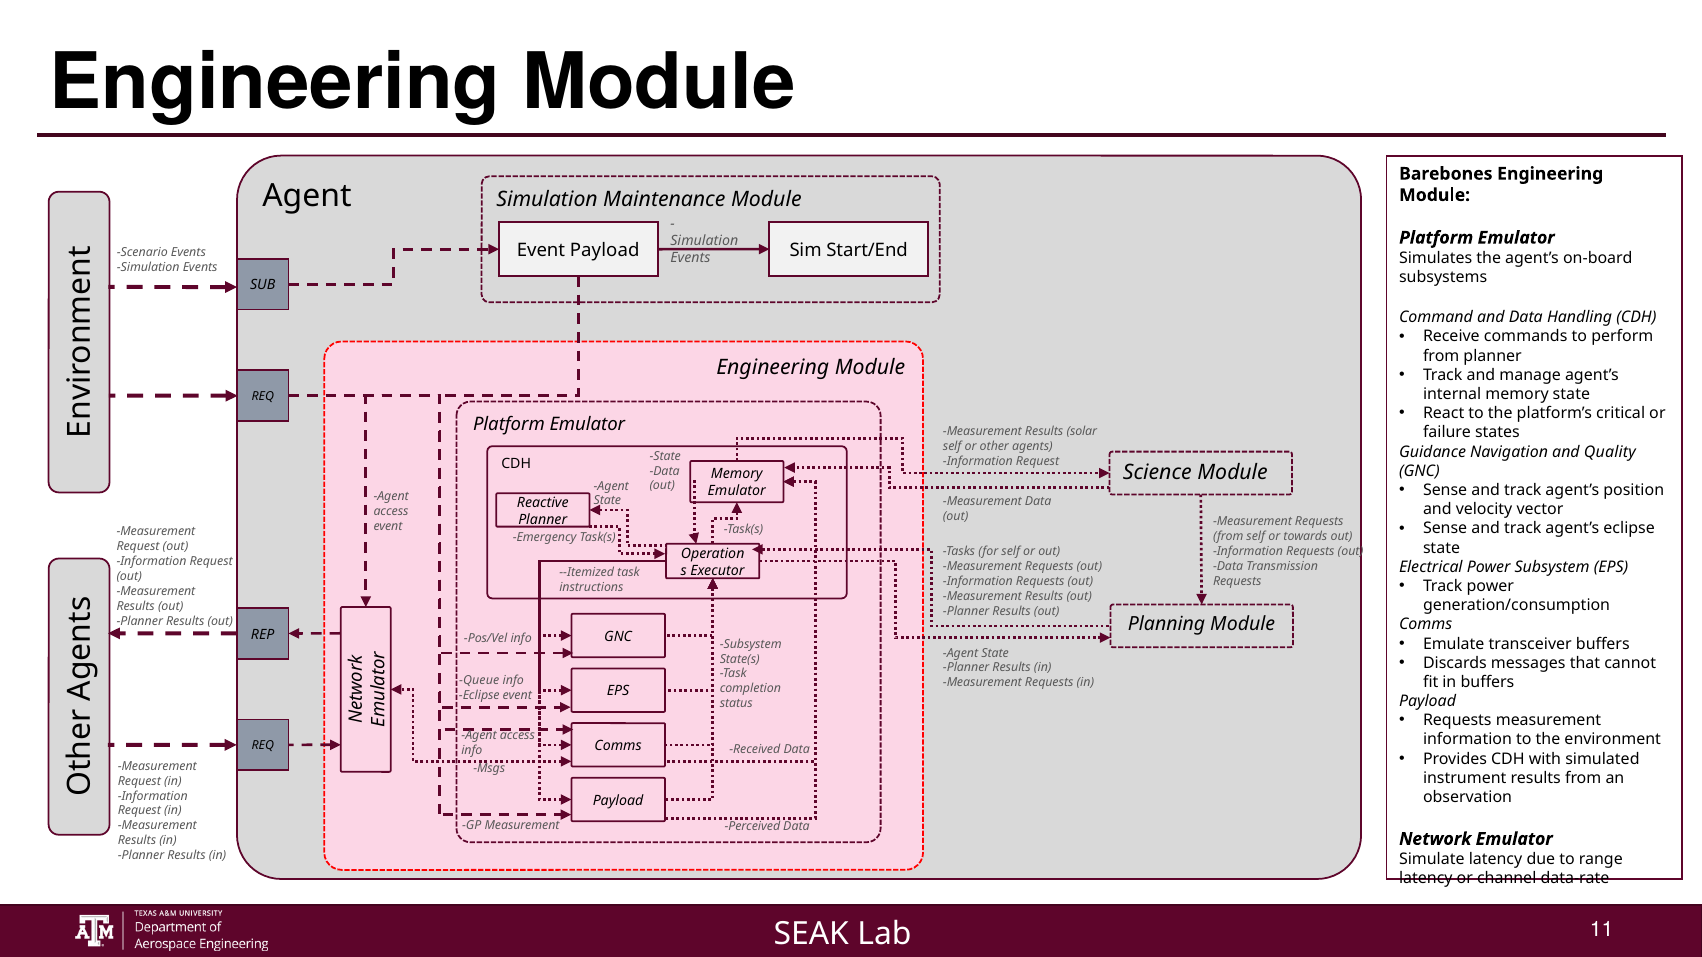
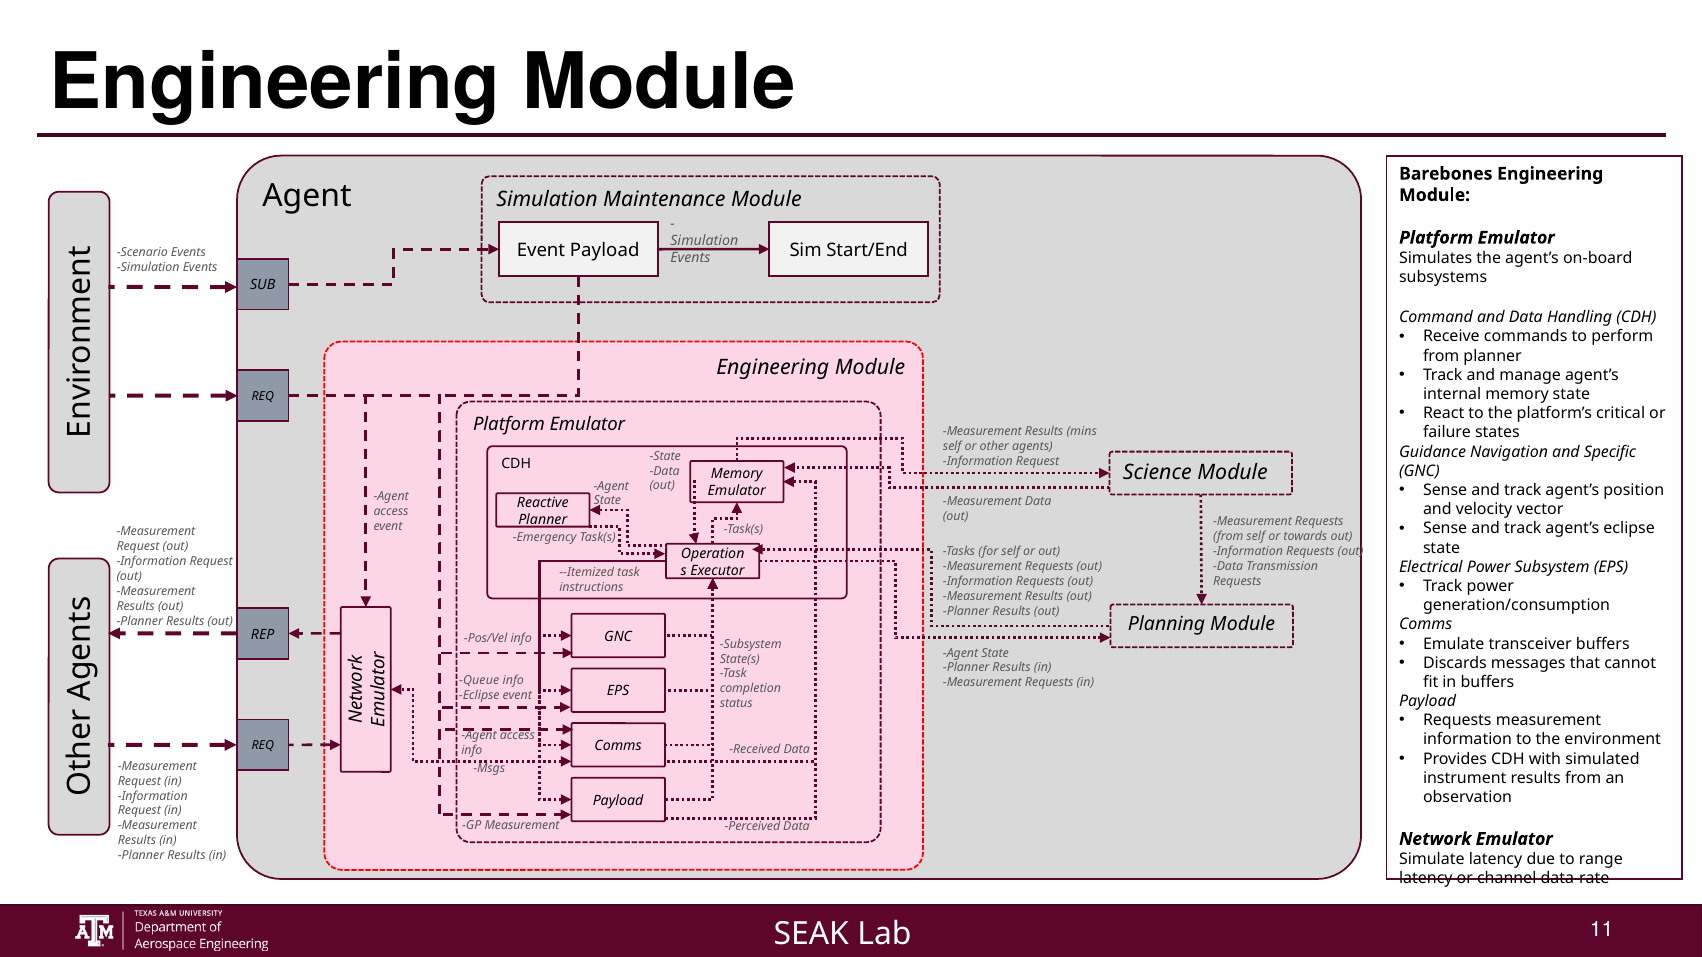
solar: solar -> mins (1082, 431)
Quality: Quality -> Specific (1610, 452)
